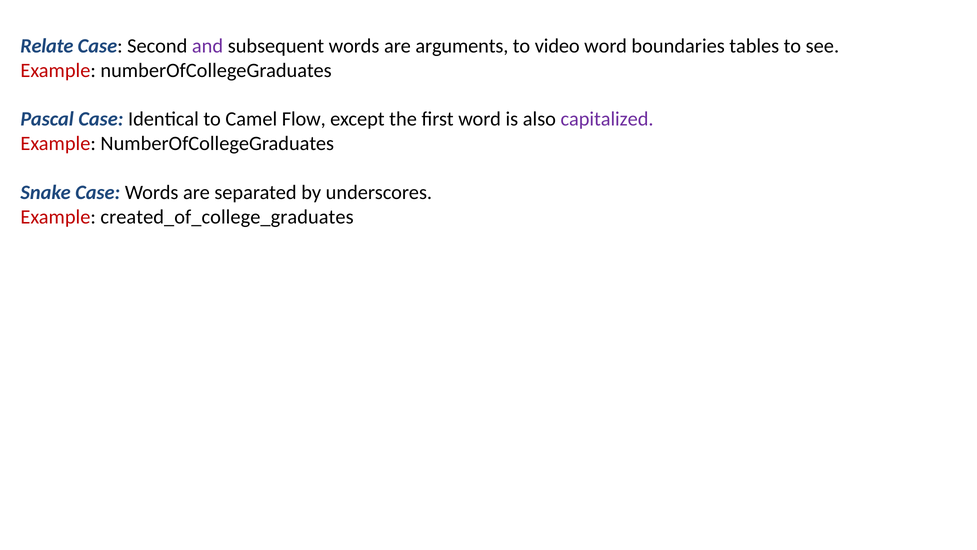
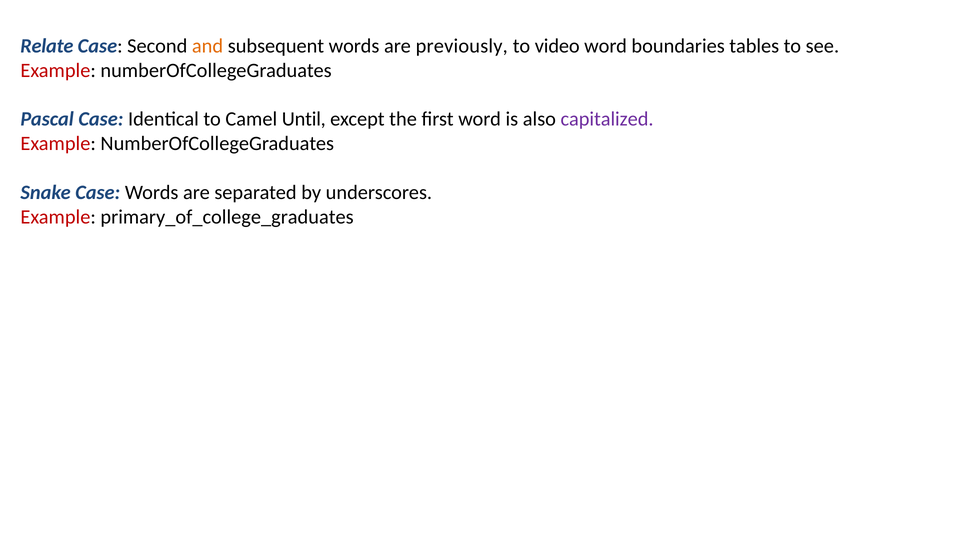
and colour: purple -> orange (208, 46)
arguments: arguments -> previously (462, 46)
Flow: Flow -> Until (304, 119)
created_of_college_graduates: created_of_college_graduates -> primary_of_college_graduates (227, 217)
